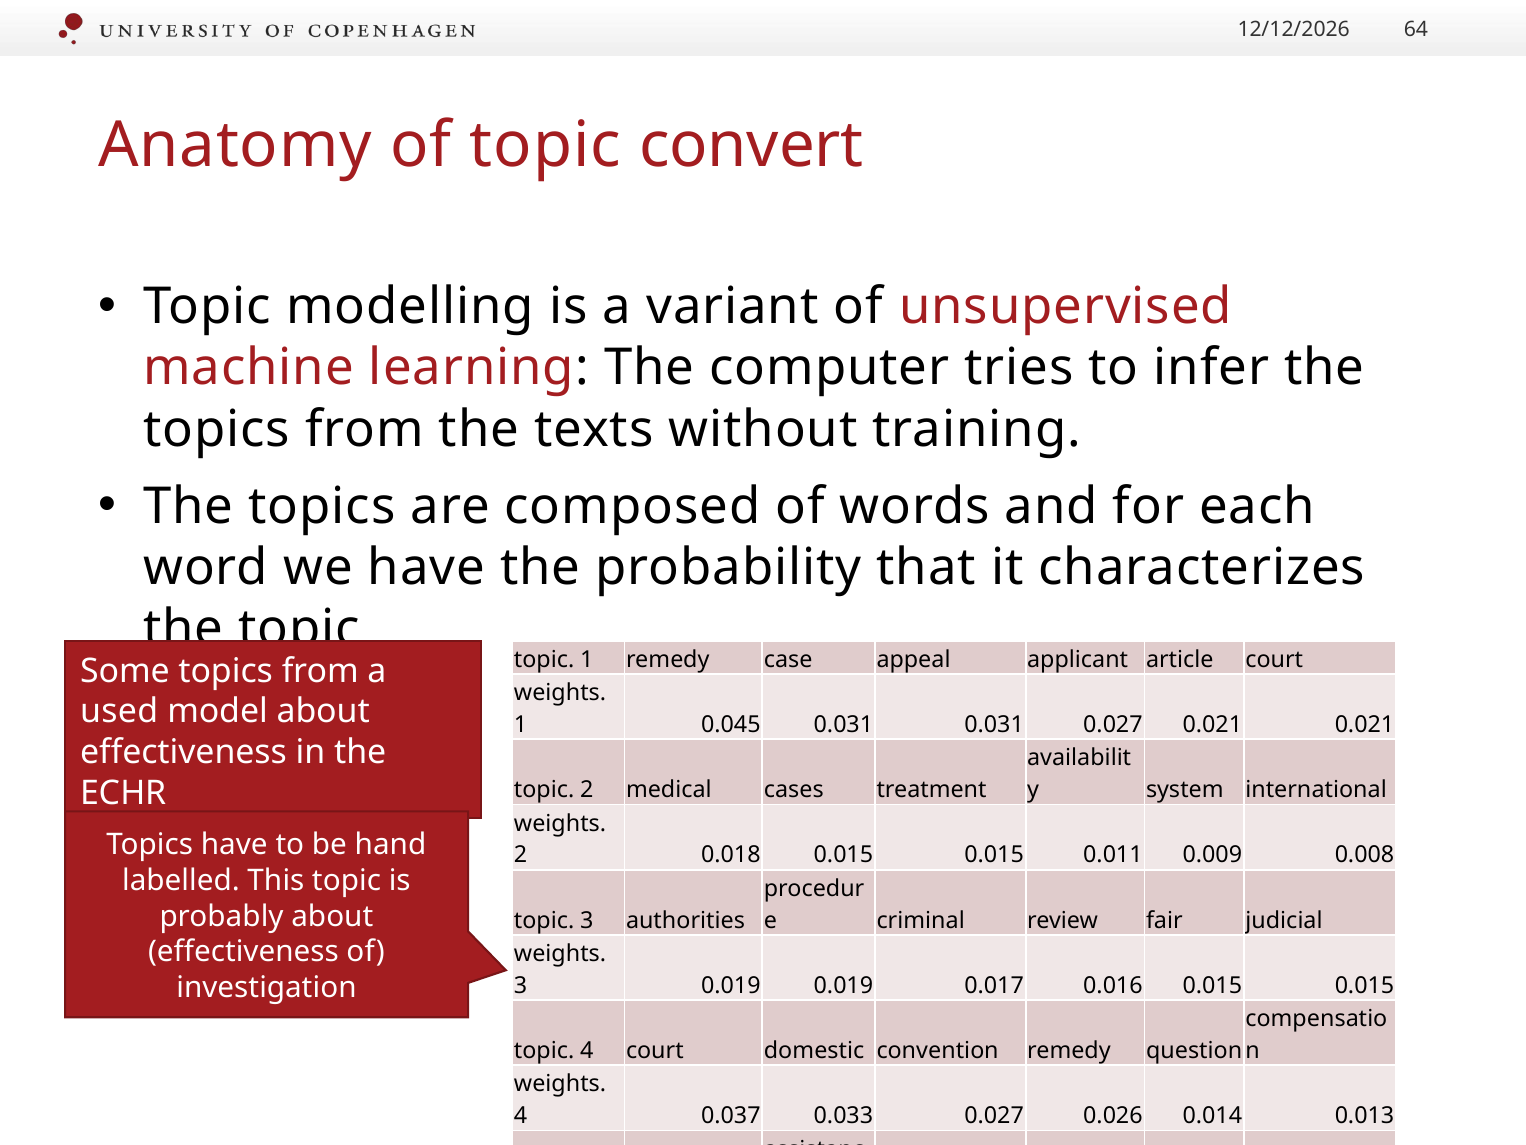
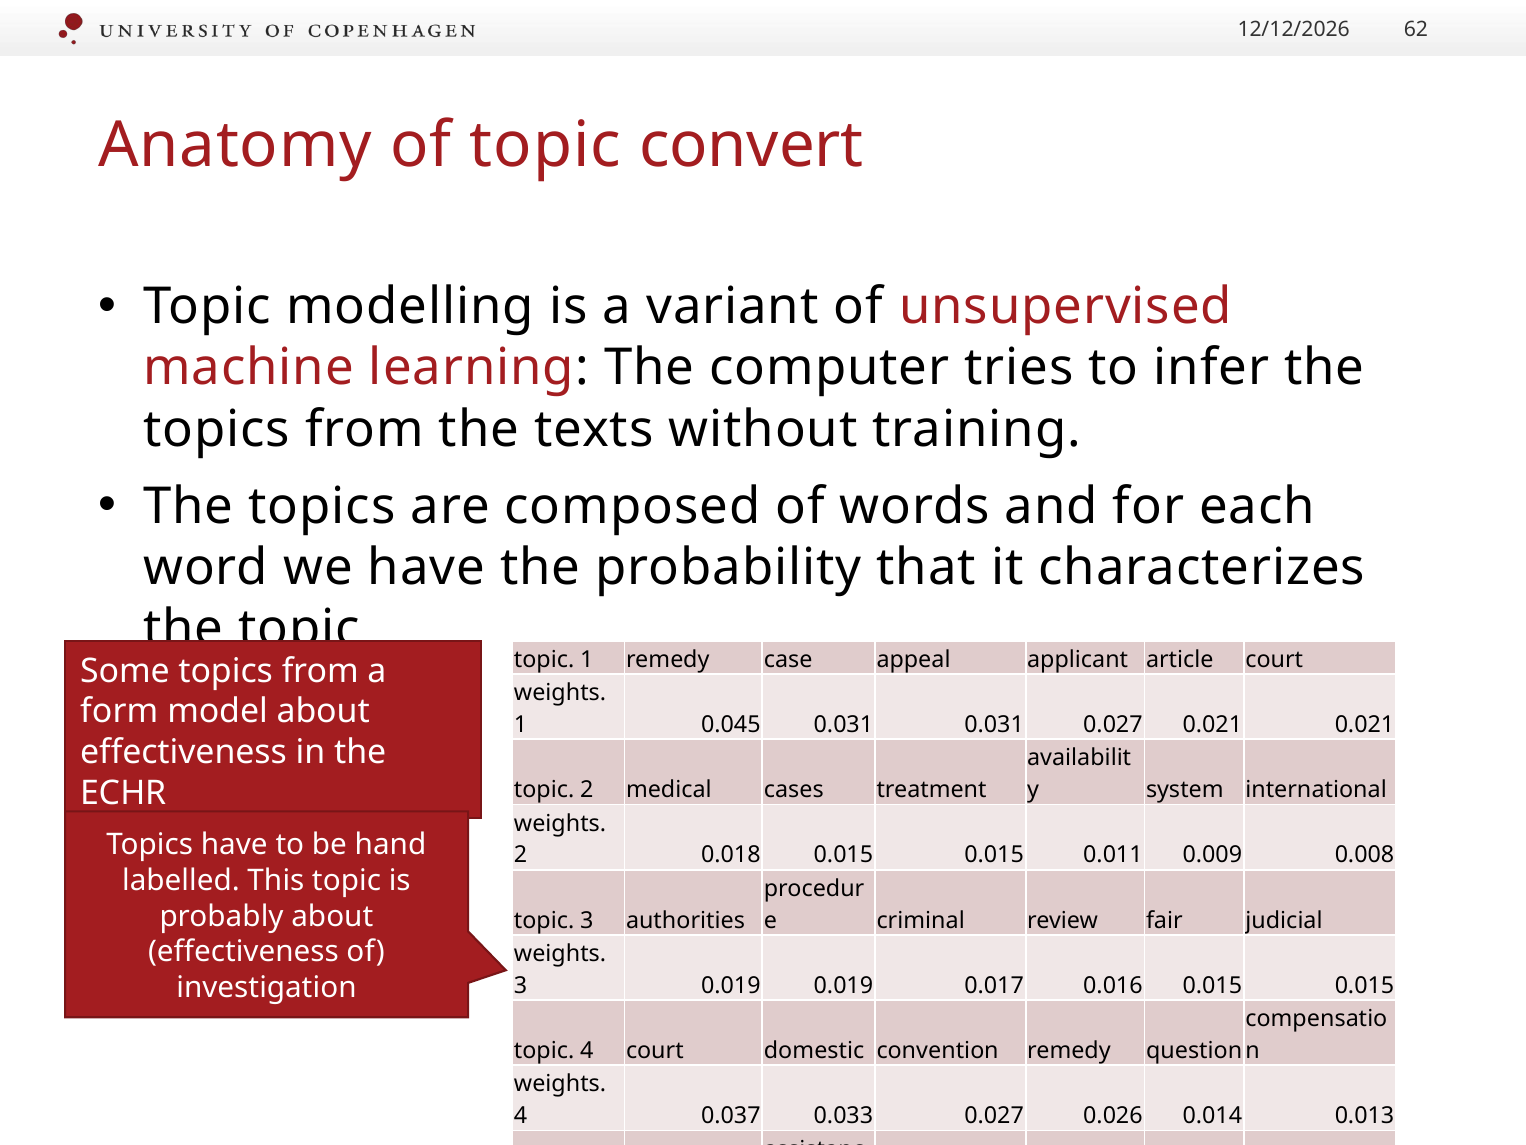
64: 64 -> 62 (1416, 29)
used: used -> form (119, 711)
